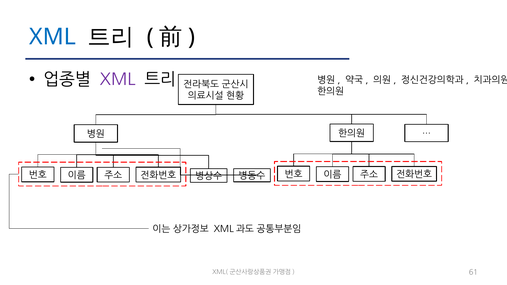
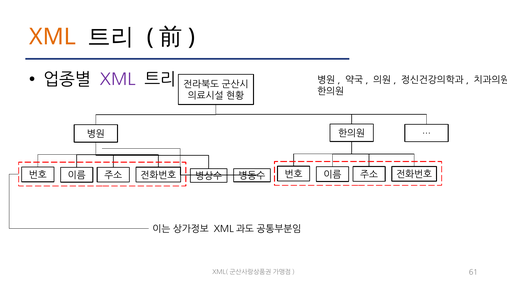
XML colour: blue -> orange (53, 37)
